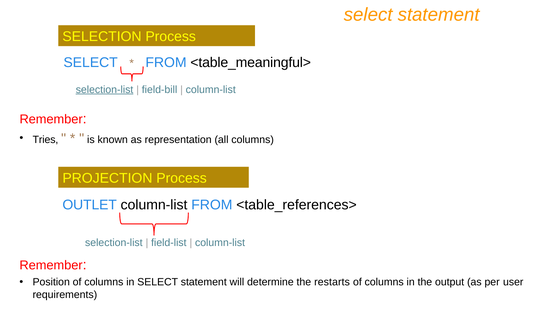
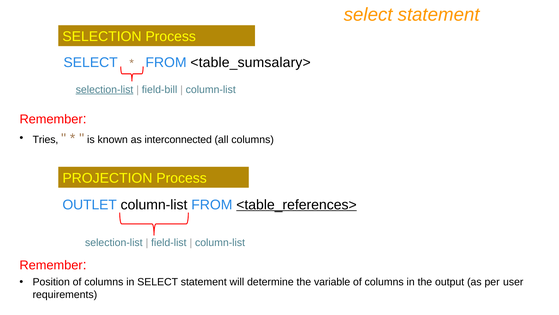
<table_meaningful>: <table_meaningful> -> <table_sumsalary> (251, 62)
representation: representation -> interconnected (178, 139)
<table_references> underline: none -> present (296, 204)
restarts: restarts -> variable (332, 282)
